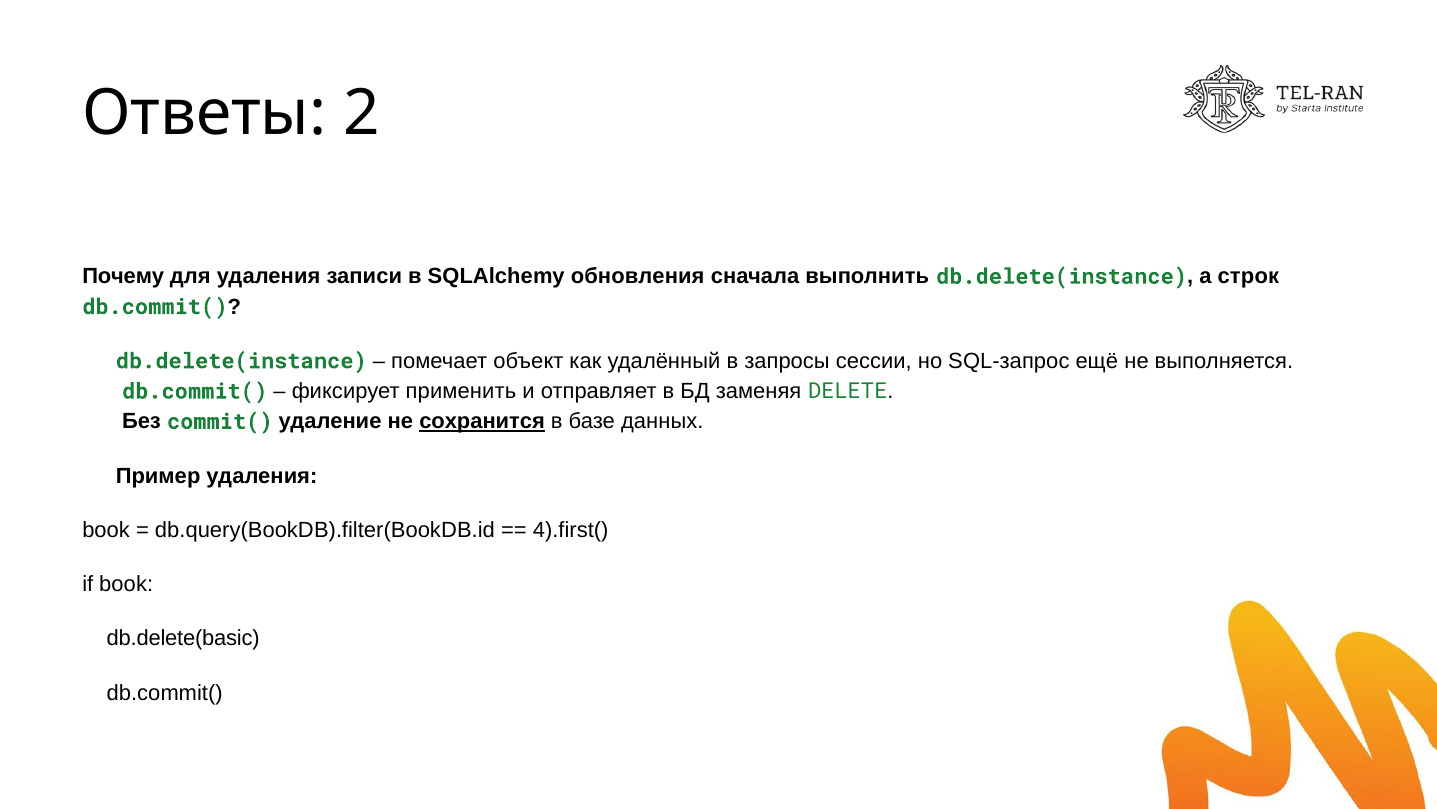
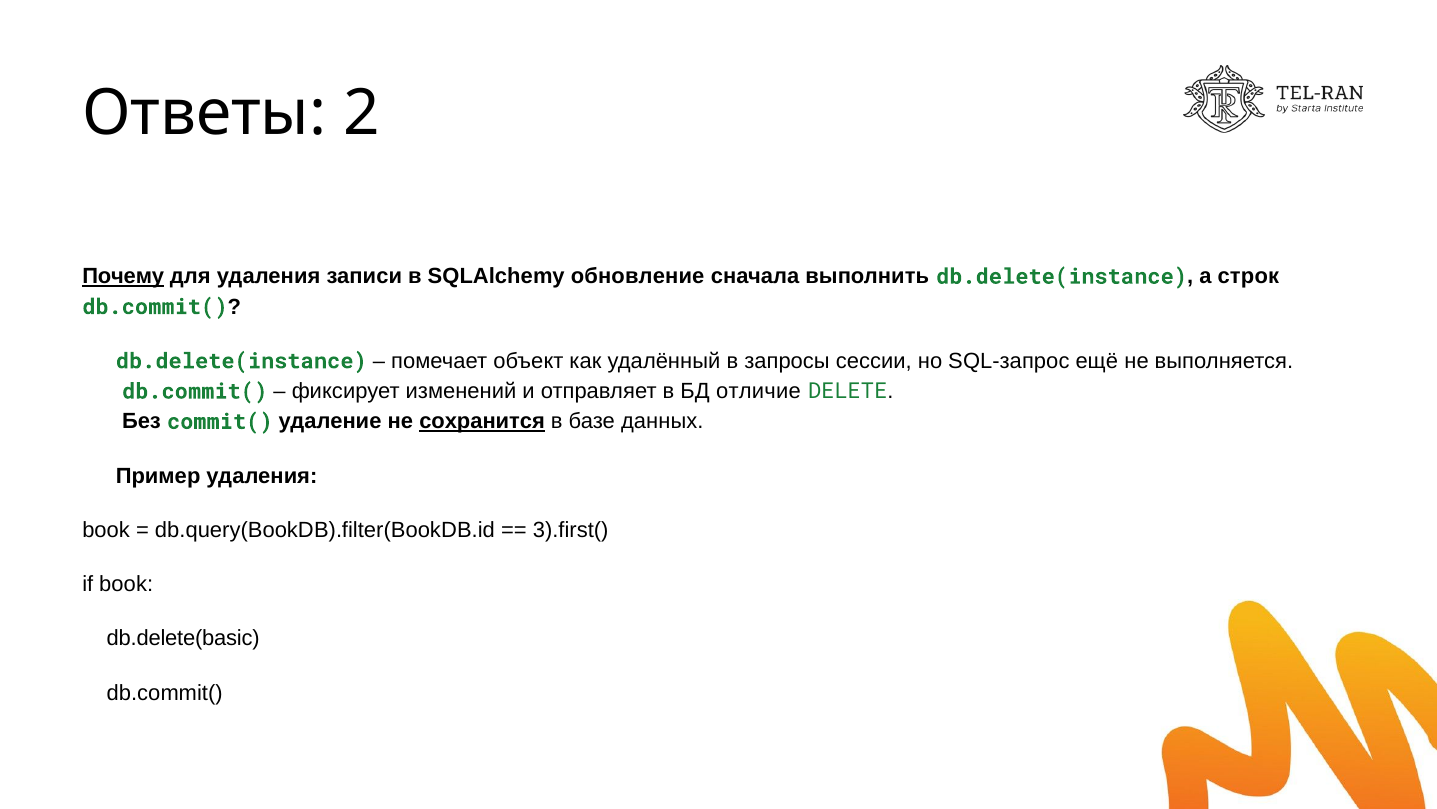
Почему underline: none -> present (123, 276)
обновления: обновления -> обновление (638, 276)
применить: применить -> изменений (461, 391)
заменяя: заменяя -> отличие (758, 391)
4).first(: 4).first( -> 3).first( (571, 530)
